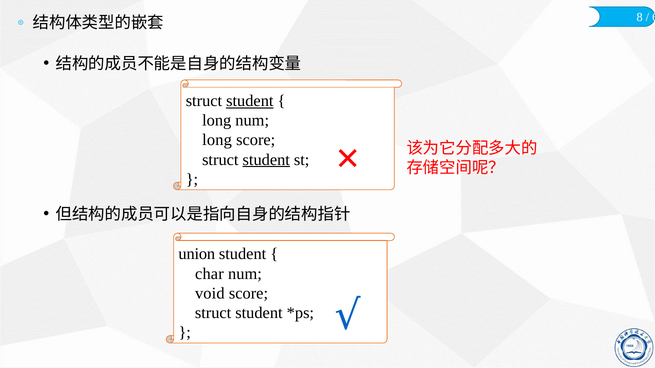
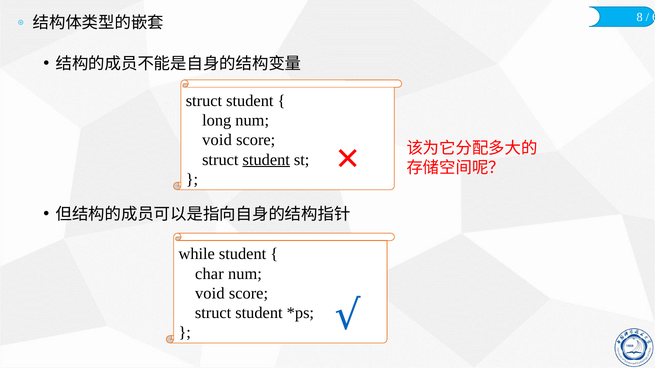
student underline: present -> none (250, 101)
long: long -> void (217, 140)
union: union -> while (197, 254)
